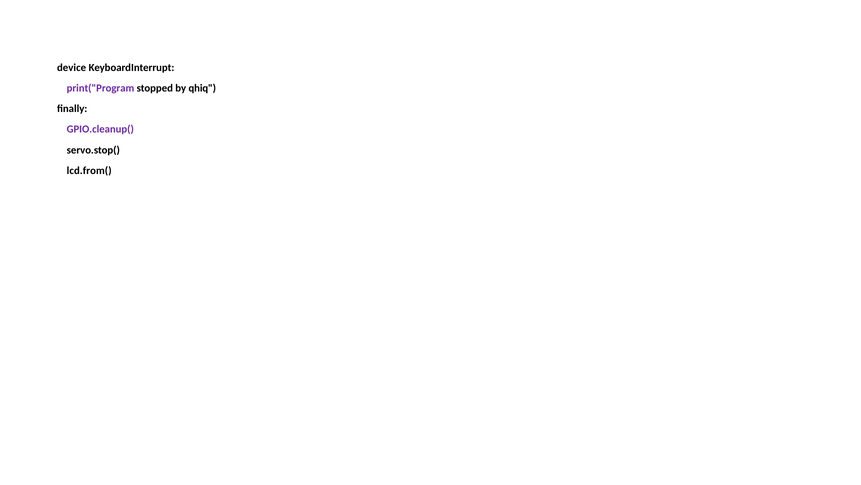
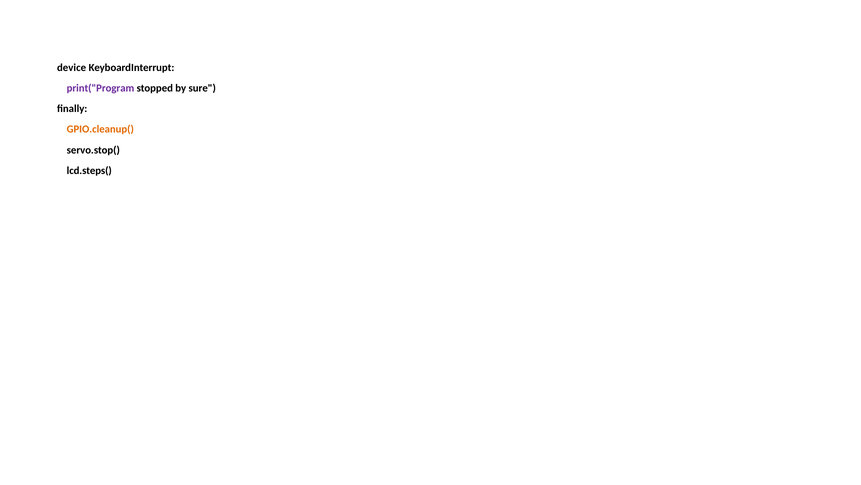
qhiq: qhiq -> sure (202, 88)
GPIO.cleanup( colour: purple -> orange (100, 129)
lcd.from(: lcd.from( -> lcd.steps( (89, 170)
